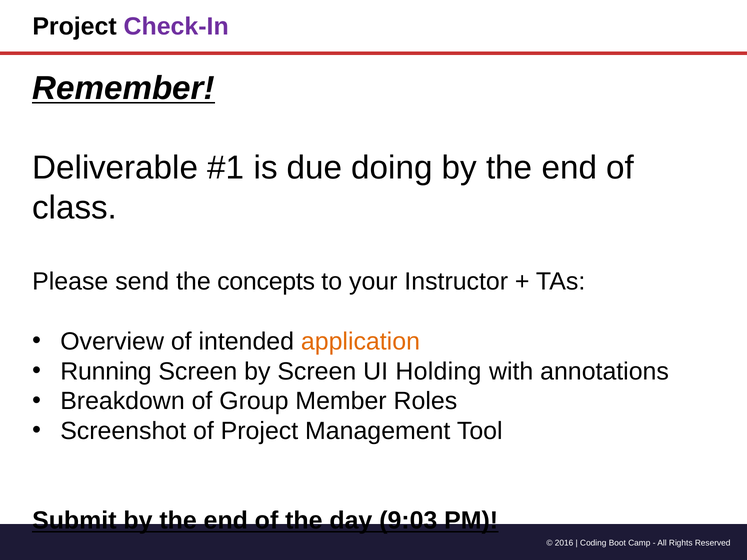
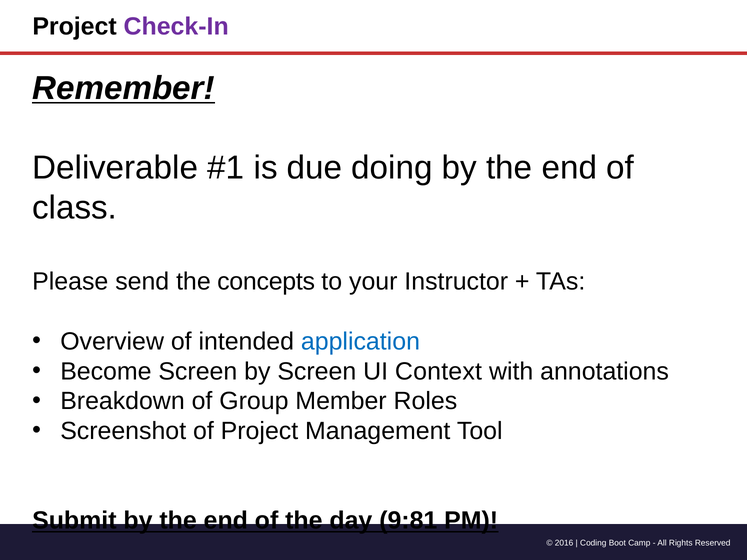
application colour: orange -> blue (360, 342)
Running: Running -> Become (106, 372)
Holding: Holding -> Context (438, 372)
9:03: 9:03 -> 9:81 (408, 521)
